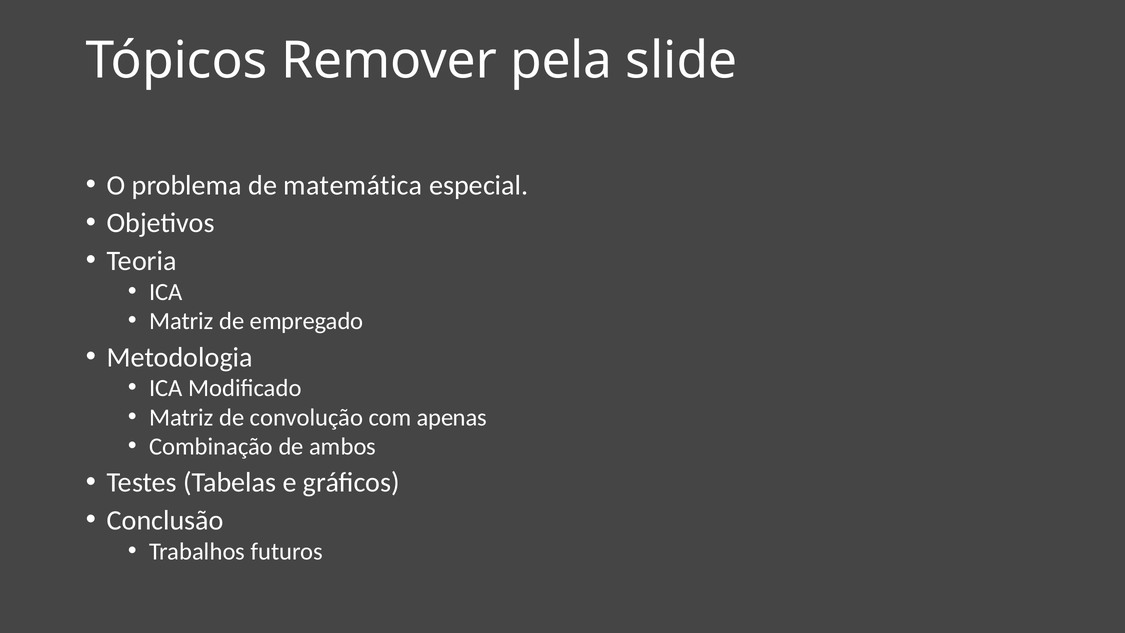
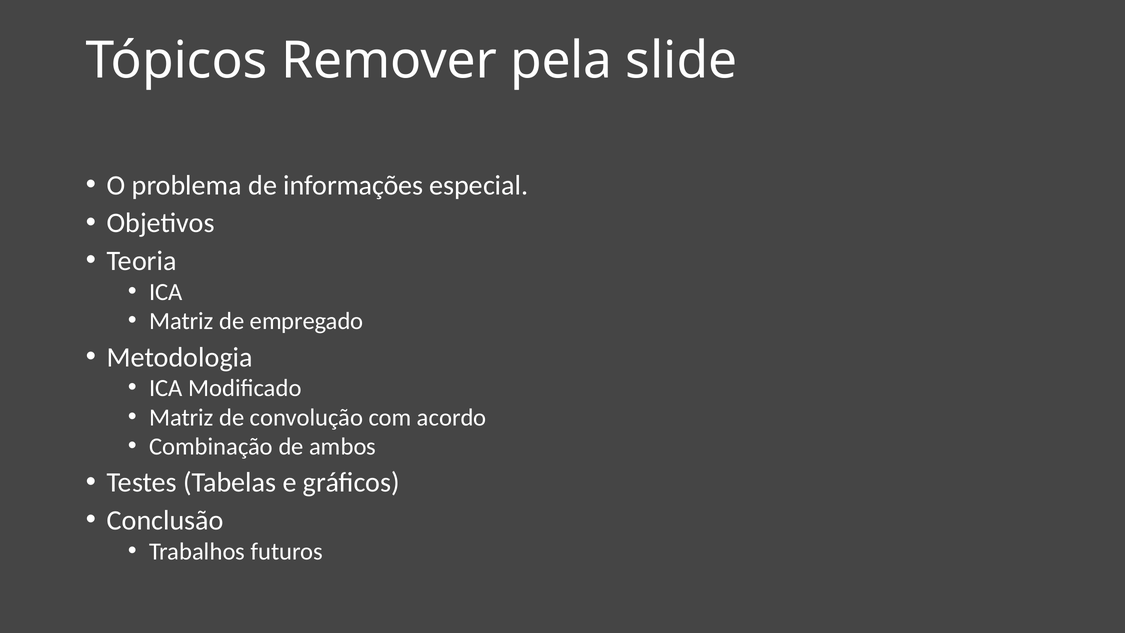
matemática: matemática -> informações (353, 185)
apenas: apenas -> acordo (452, 417)
